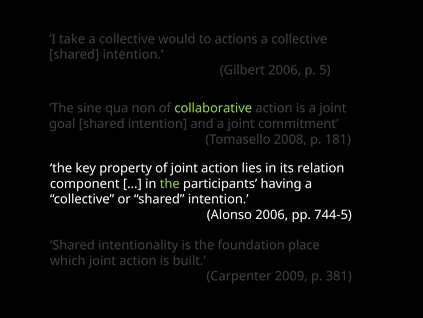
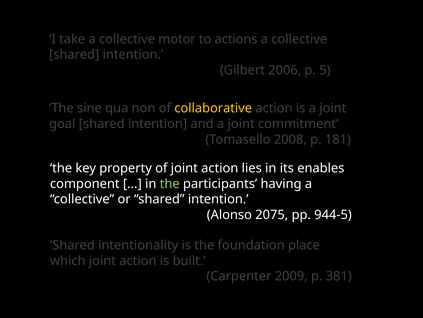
would: would -> motor (177, 39)
collaborative colour: light green -> yellow (213, 108)
relation: relation -> enables (321, 168)
Alonso 2006: 2006 -> 2075 (272, 214)
744-5: 744-5 -> 944-5 (333, 214)
